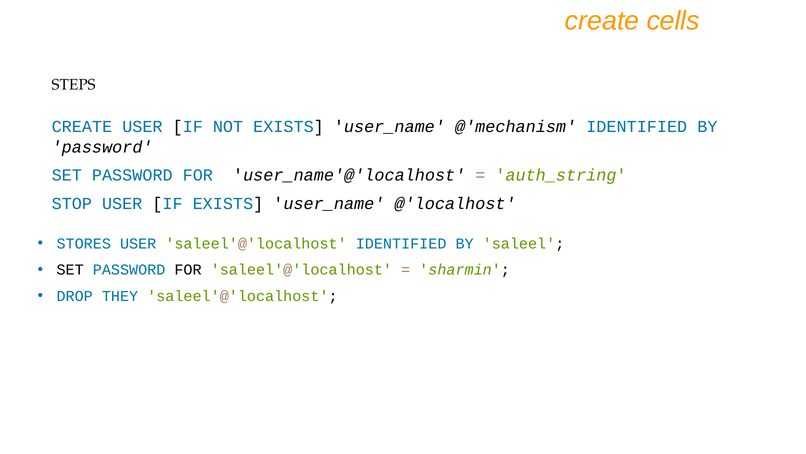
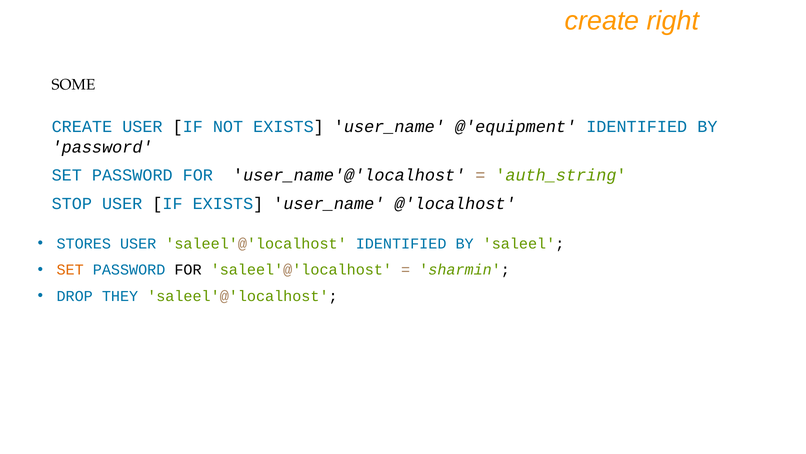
cells: cells -> right (673, 21)
STEPS: STEPS -> SOME (74, 85)
@'mechanism: @'mechanism -> @'equipment (516, 127)
SET colour: black -> orange (70, 270)
